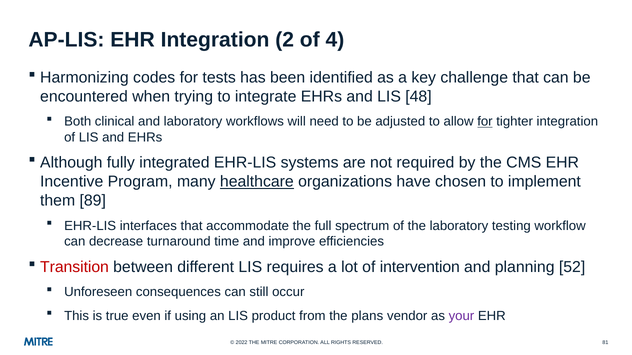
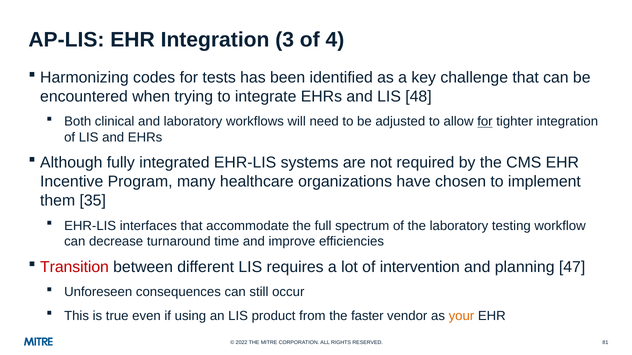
2: 2 -> 3 (285, 40)
healthcare underline: present -> none (257, 182)
89: 89 -> 35 (93, 201)
52: 52 -> 47 (572, 267)
plans: plans -> faster (367, 316)
your colour: purple -> orange (461, 316)
